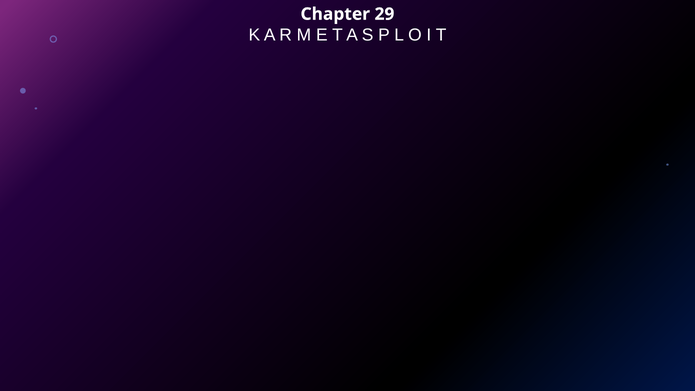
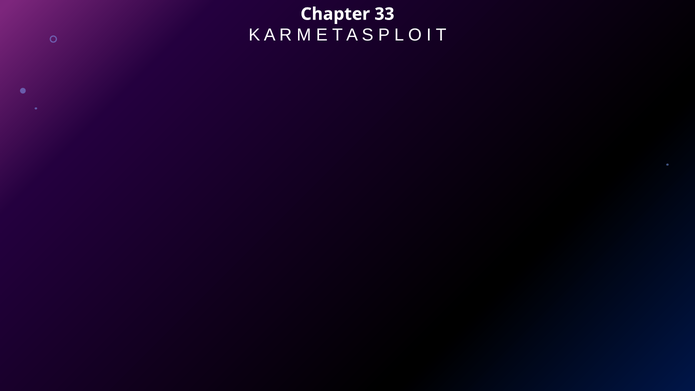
29: 29 -> 33 (384, 14)
